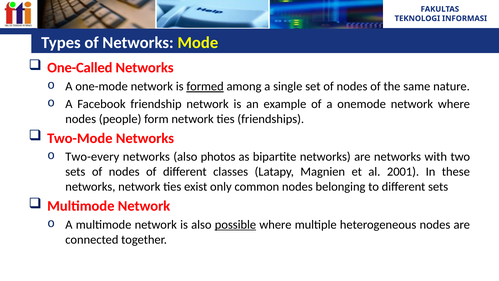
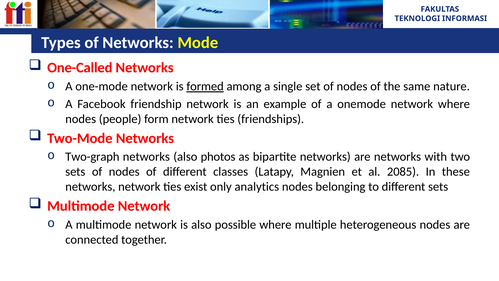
Two-every: Two-every -> Two-graph (92, 157)
2001: 2001 -> 2085 (403, 172)
common: common -> analytics (257, 187)
possible underline: present -> none (235, 224)
